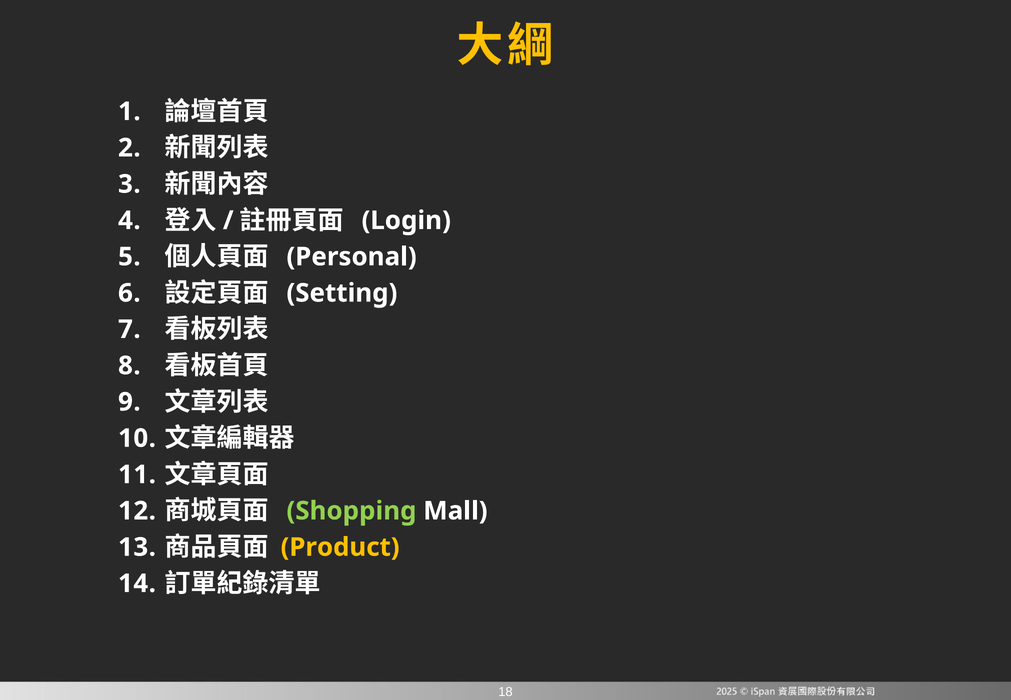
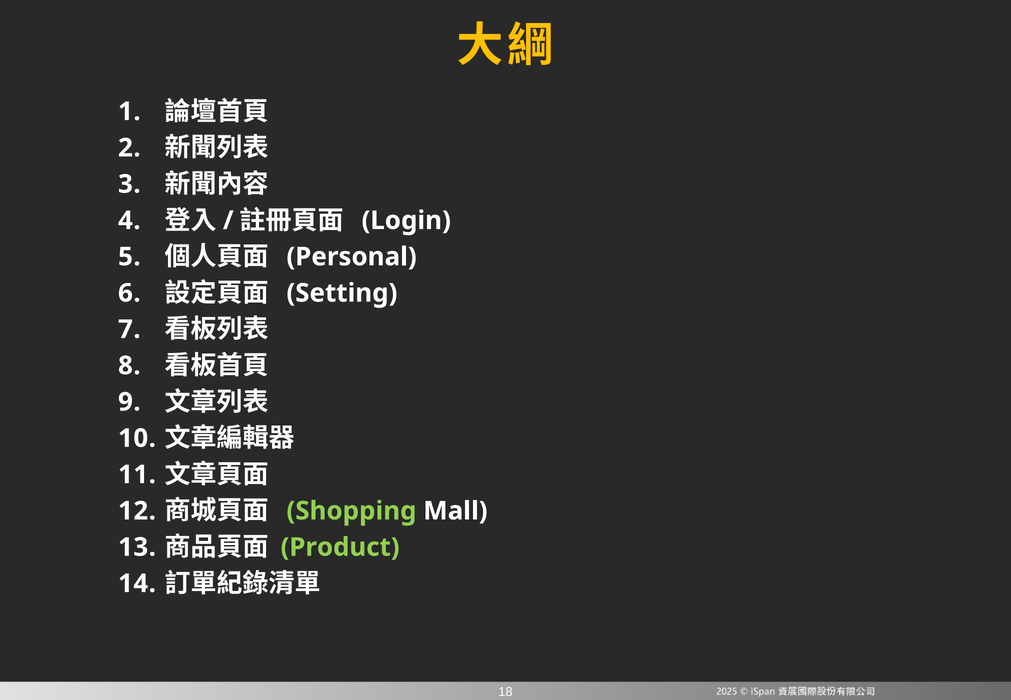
Product colour: yellow -> light green (340, 547)
